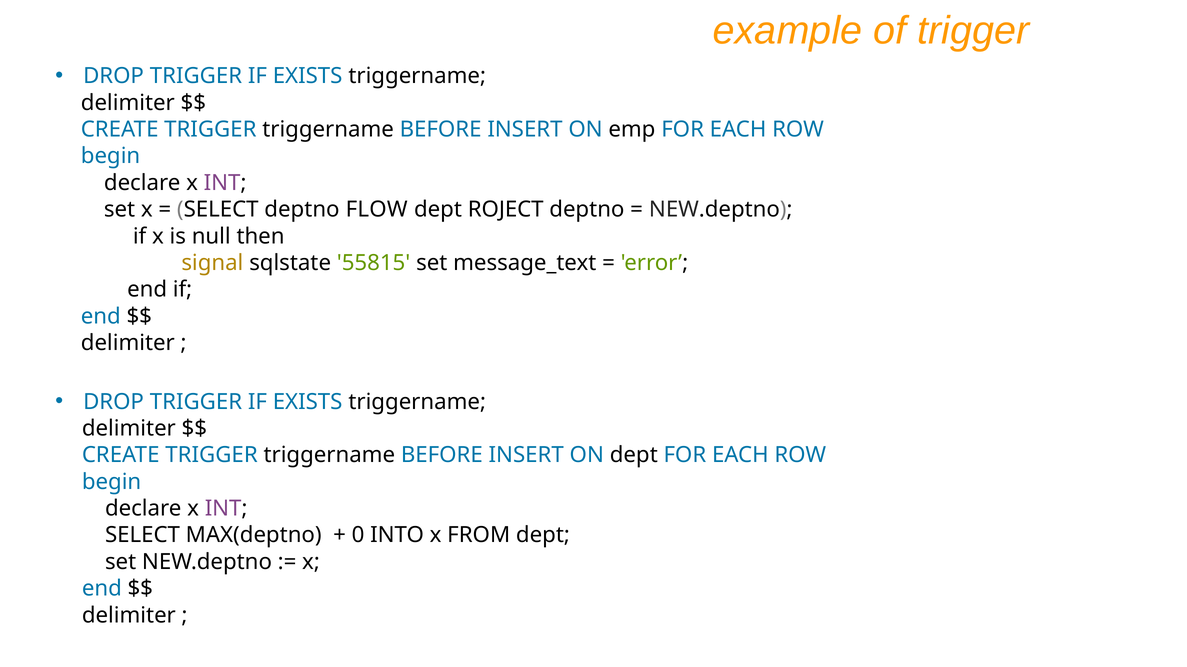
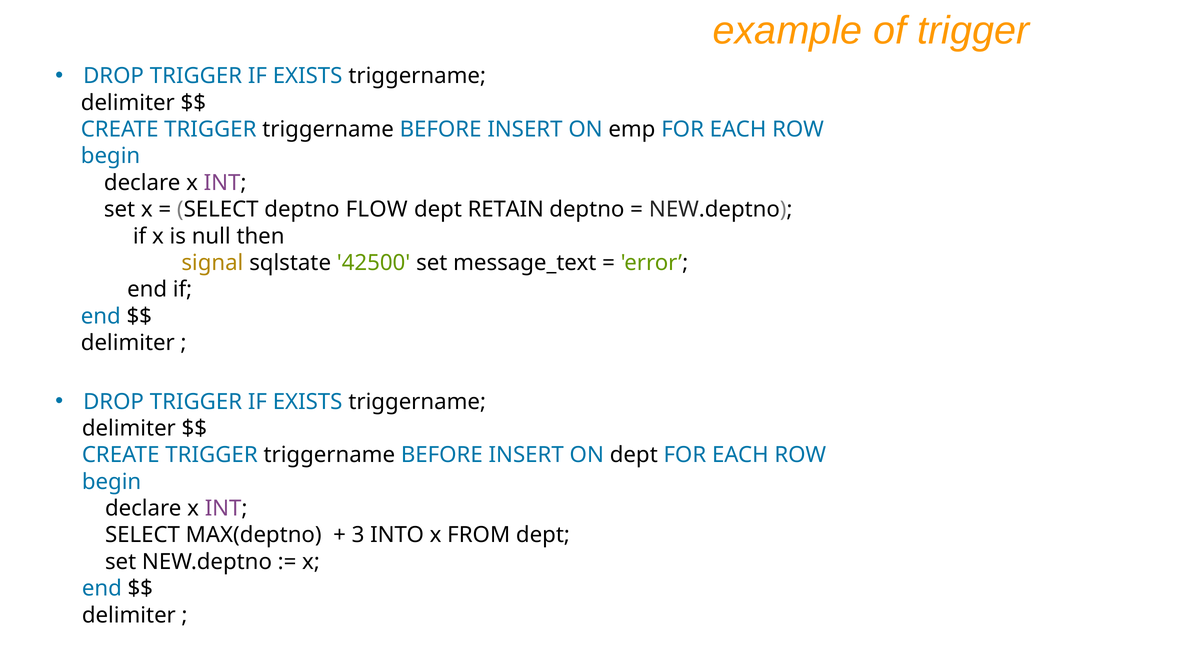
ROJECT: ROJECT -> RETAIN (506, 210)
55815: 55815 -> 42500 (374, 263)
0: 0 -> 3 (358, 536)
